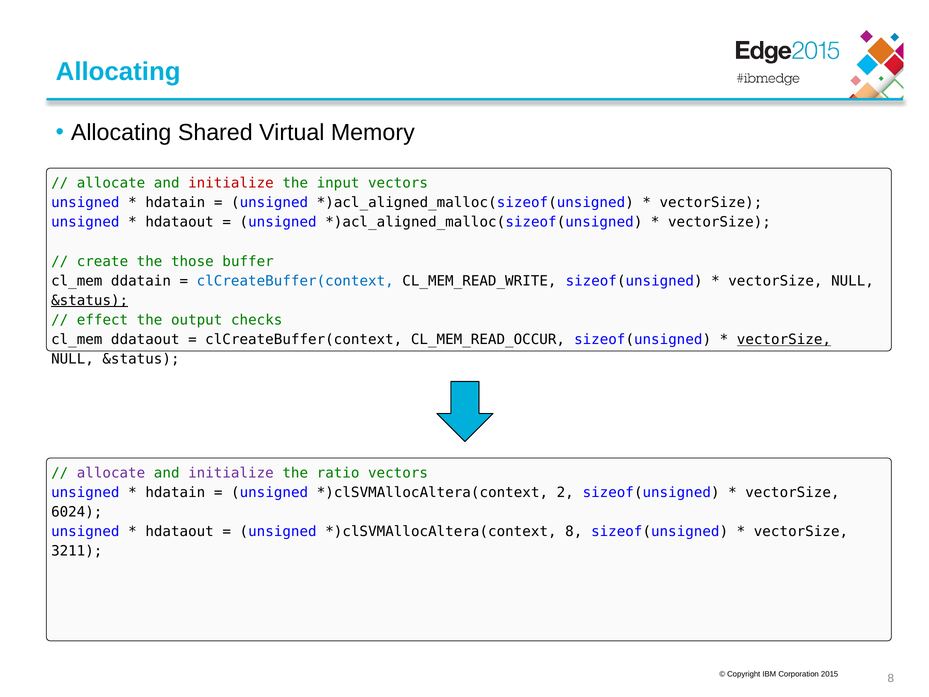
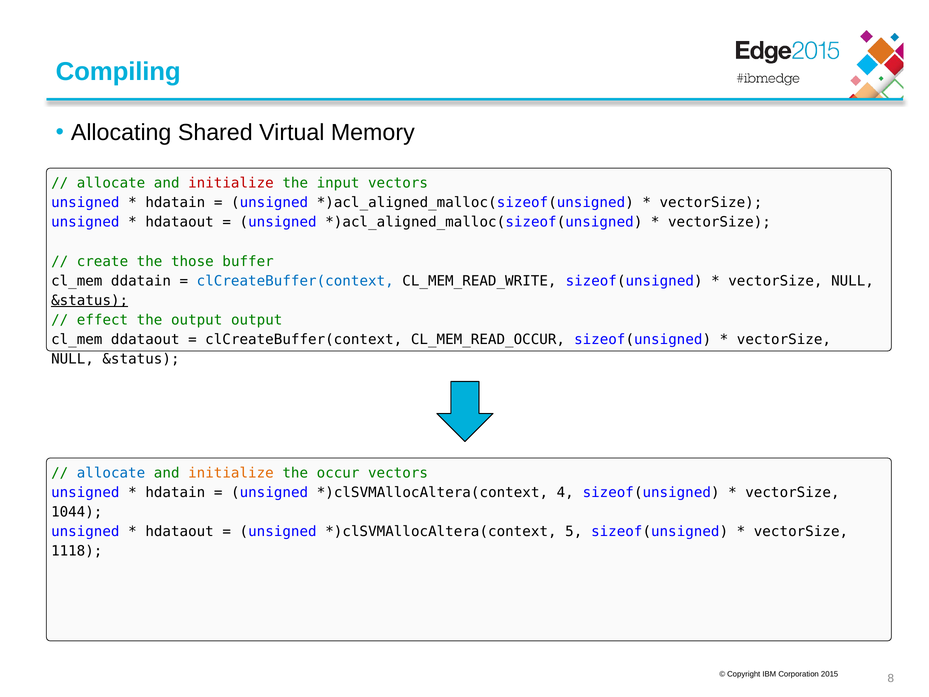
Allocating: Allocating -> Compiling (118, 72)
output checks: checks -> output (257, 320)
vectorSize underline: present -> none (784, 340)
allocate colour: purple -> blue (111, 473)
initialize colour: purple -> orange (231, 473)
ratio: ratio -> occur (338, 473)
2: 2 -> 4 (565, 492)
6024: 6024 -> 1044 (77, 512)
8: 8 -> 5 (574, 532)
3211: 3211 -> 1118 (77, 551)
